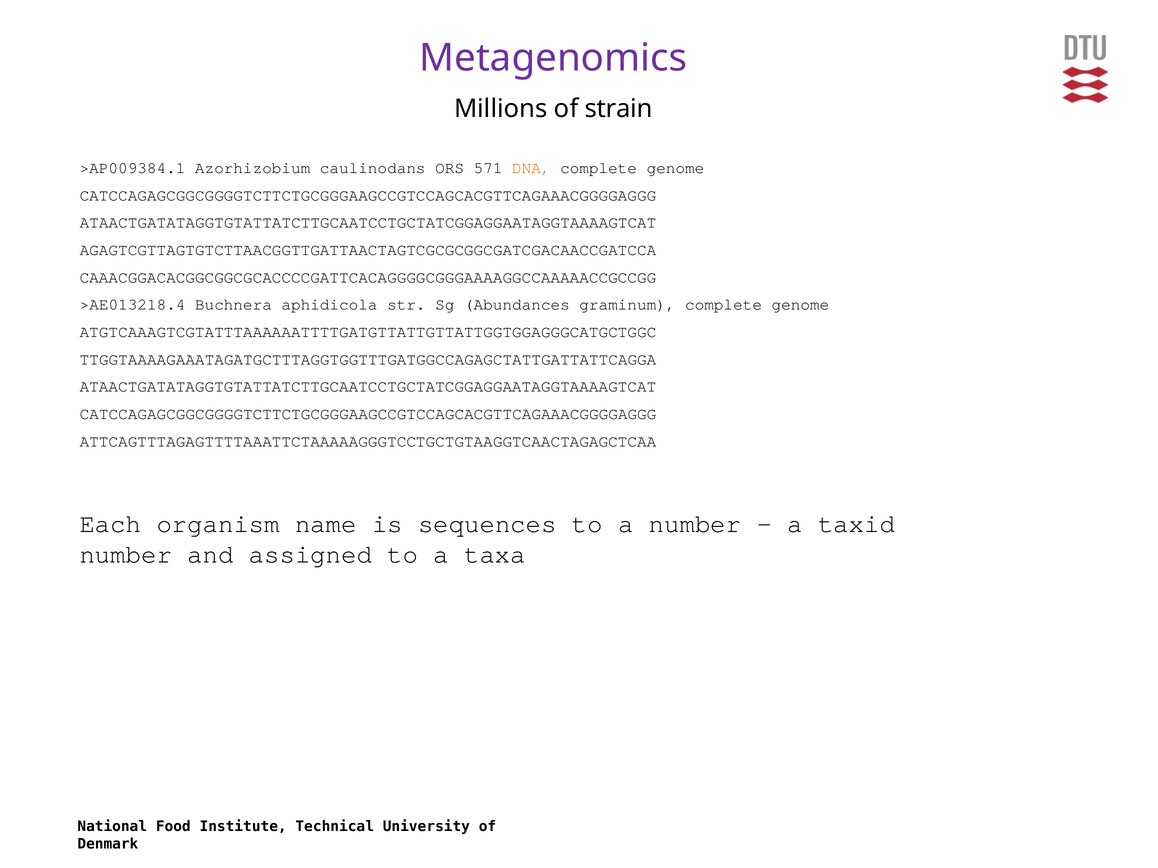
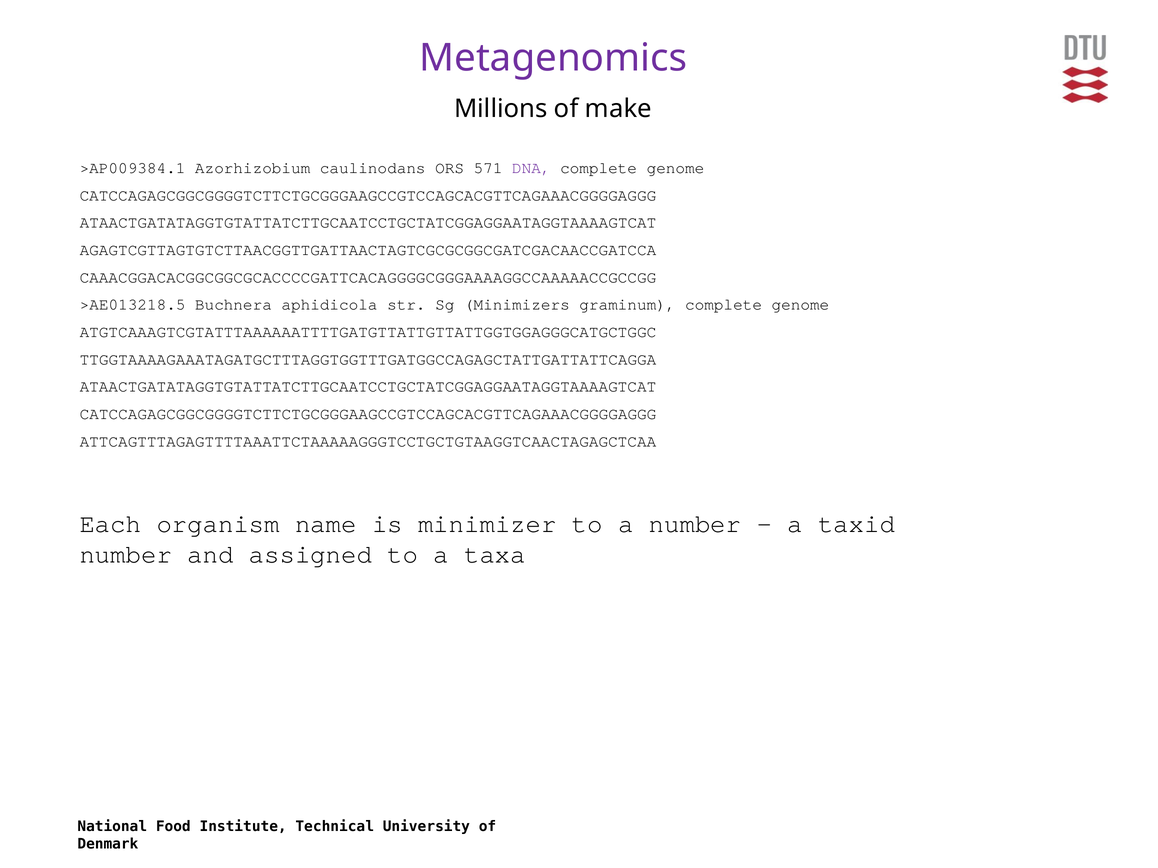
strain: strain -> make (618, 109)
DNA colour: orange -> purple (531, 168)
>AE013218.4: >AE013218.4 -> >AE013218.5 (133, 305)
Abundances: Abundances -> Minimizers (517, 305)
sequences: sequences -> minimizer (487, 524)
